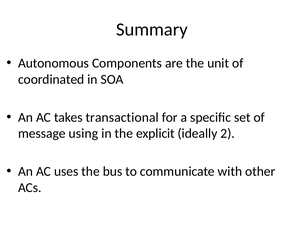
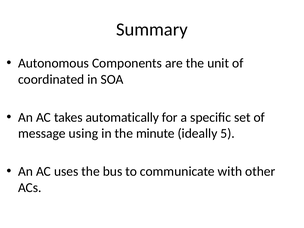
transactional: transactional -> automatically (122, 117)
explicit: explicit -> minute (155, 134)
2: 2 -> 5 (228, 134)
